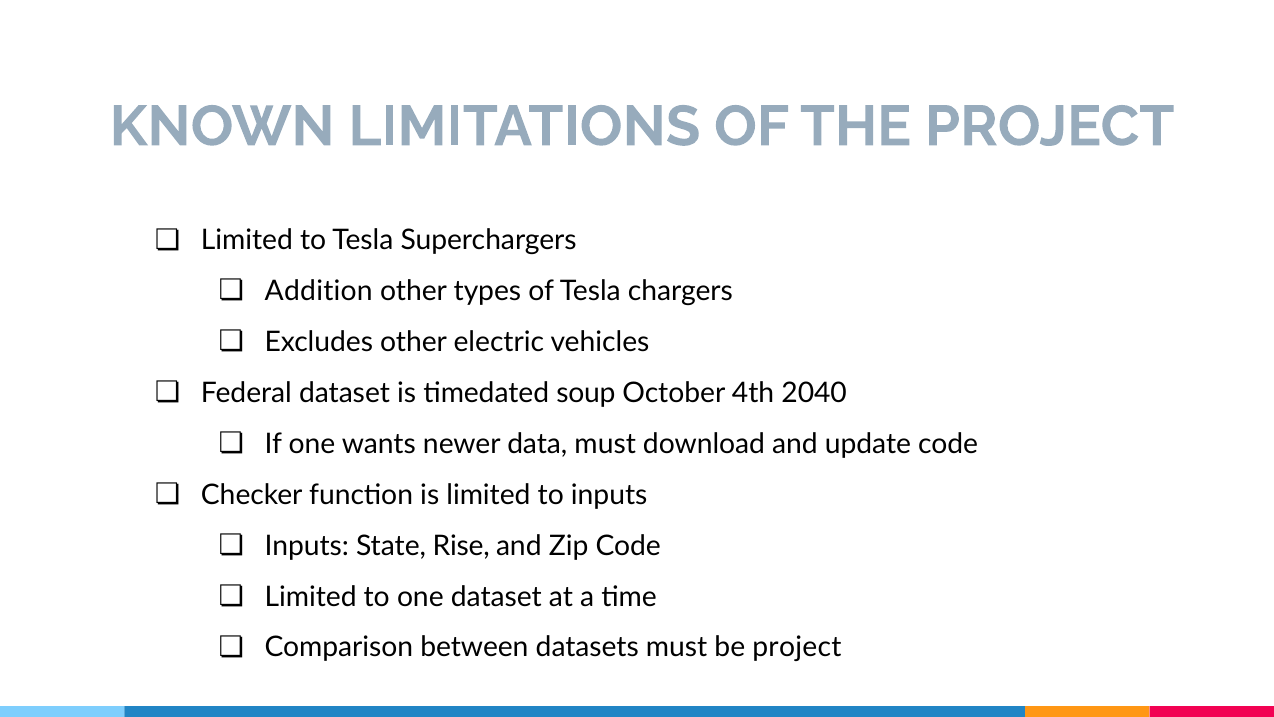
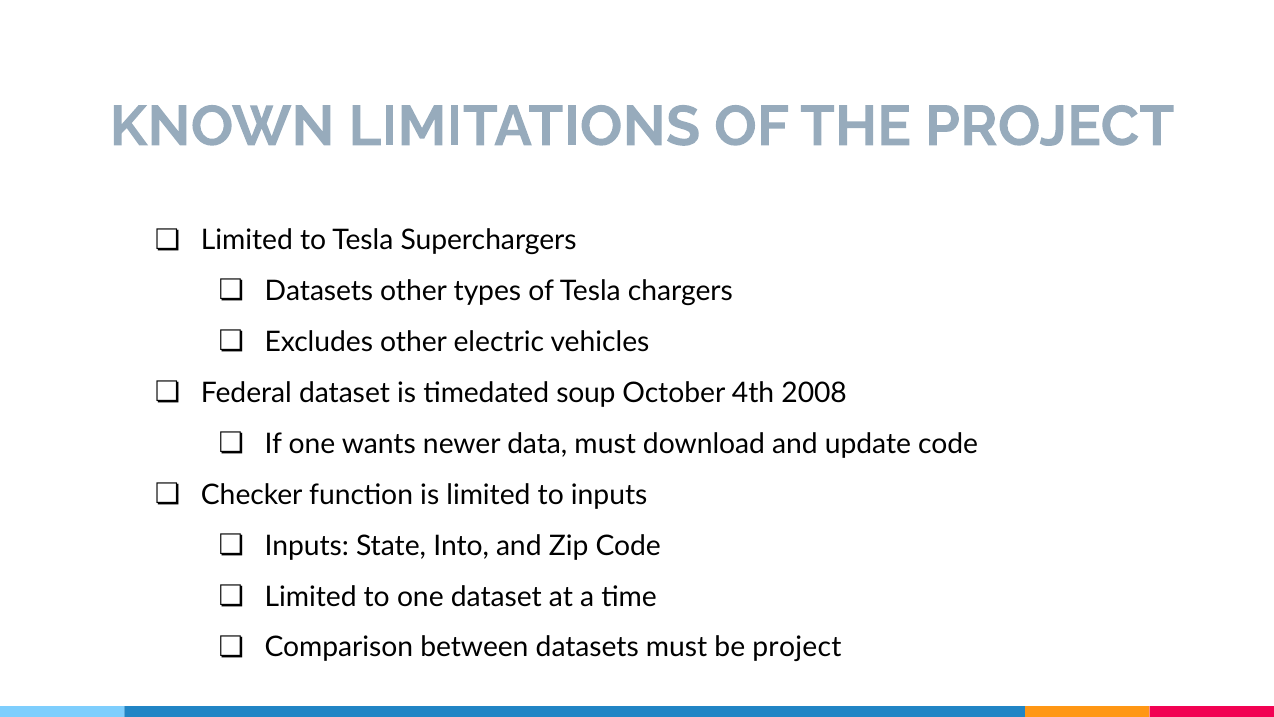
Addition: Addition -> Datasets (319, 291)
2040: 2040 -> 2008 (814, 393)
Rise: Rise -> Into (461, 546)
